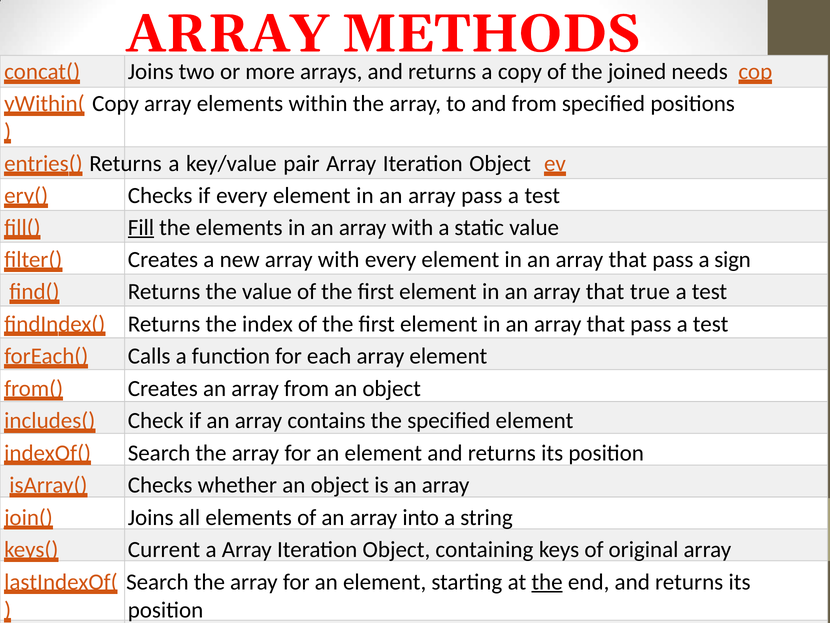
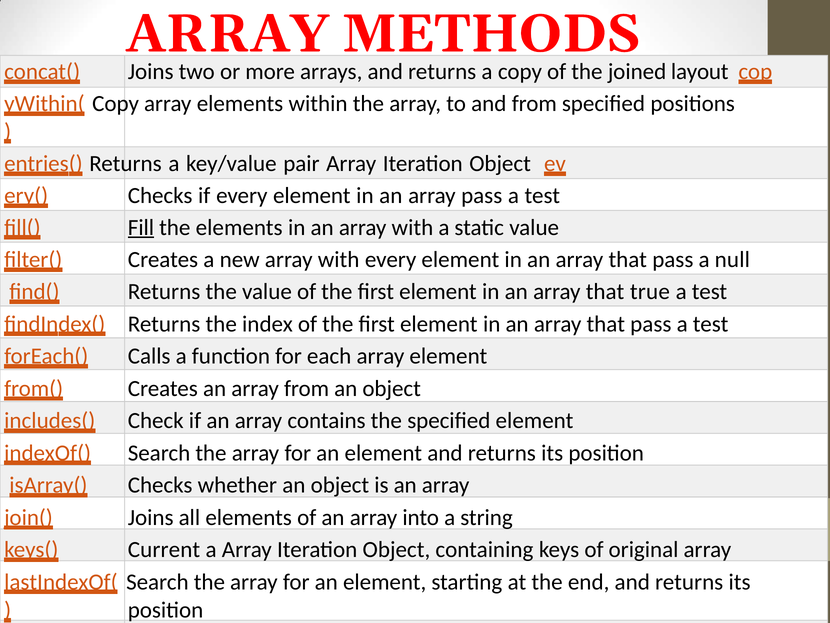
needs: needs -> layout (700, 72)
sign: sign -> null (732, 259)
the underline: present -> none (547, 581)
